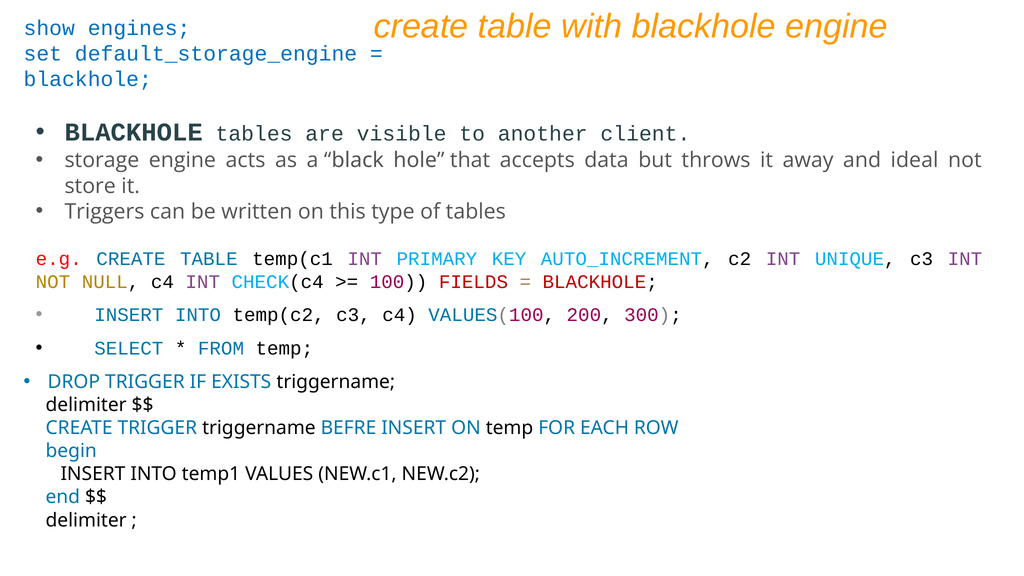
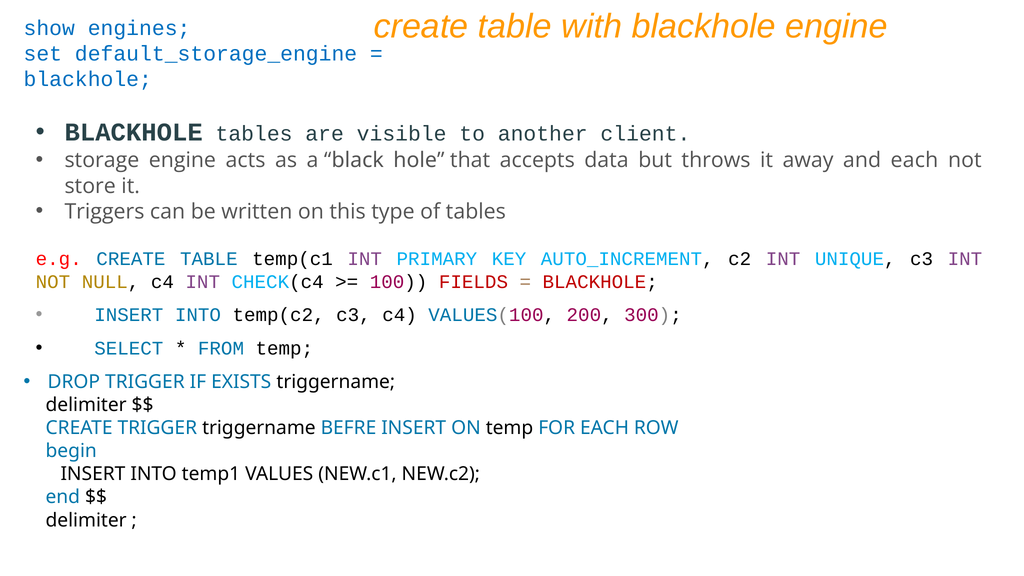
and ideal: ideal -> each (914, 160)
